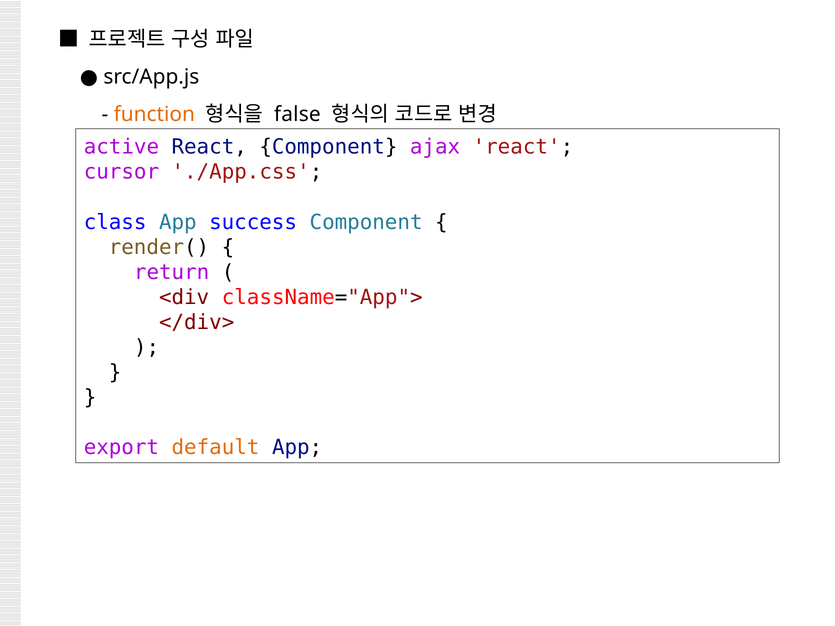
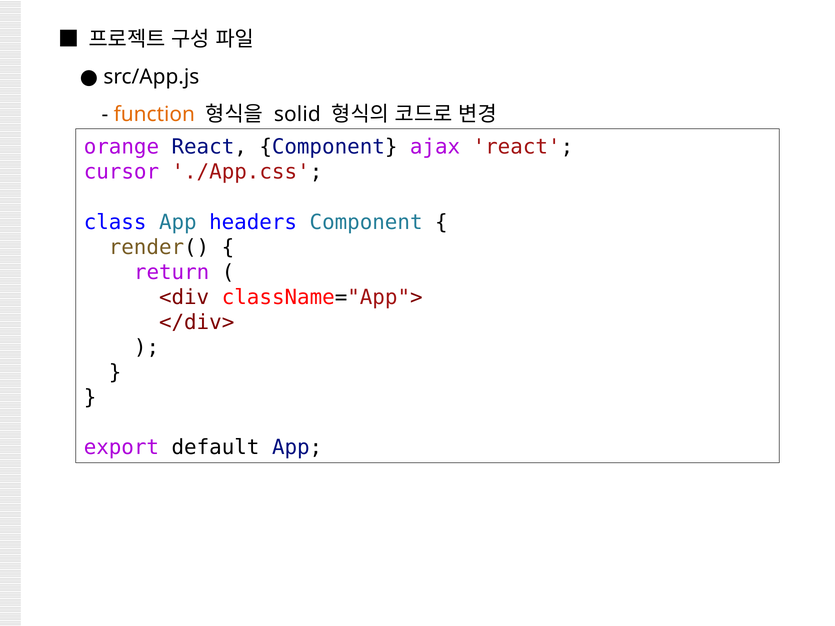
false: false -> solid (297, 114)
active: active -> orange (121, 147)
success: success -> headers (253, 222)
default colour: orange -> black (215, 448)
